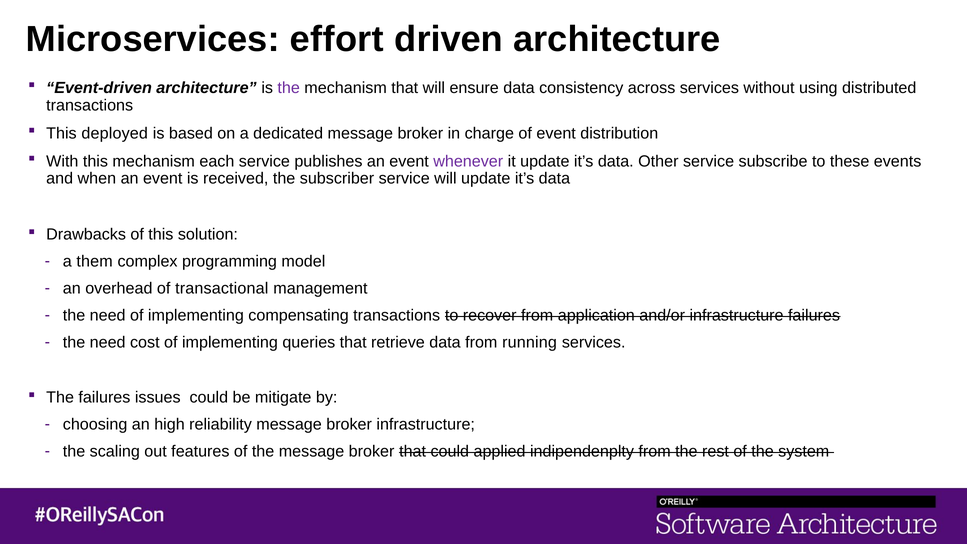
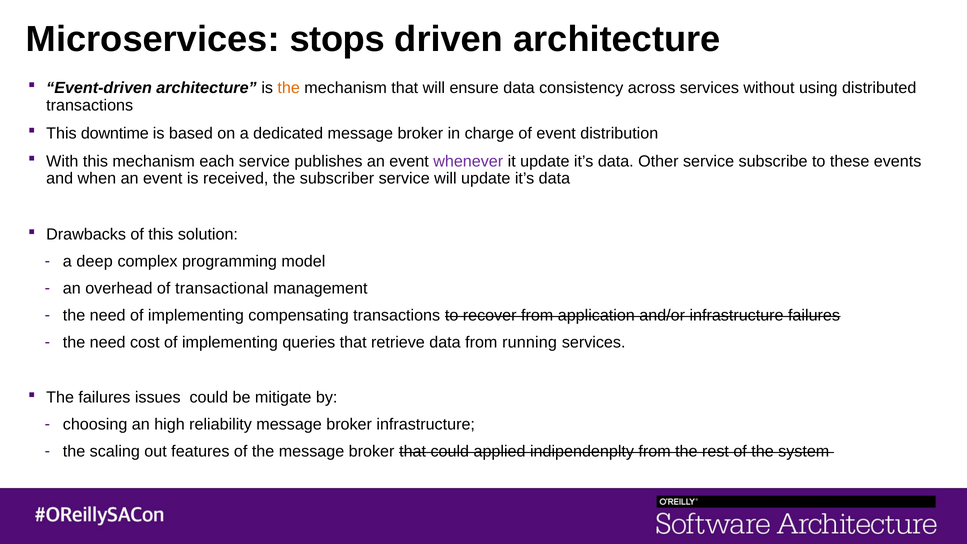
effort: effort -> stops (337, 39)
the colour: purple -> orange (289, 88)
deployed: deployed -> downtime (115, 133)
them: them -> deep (95, 262)
